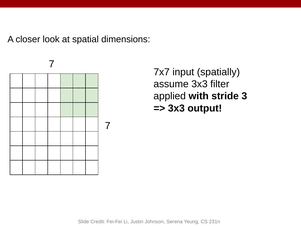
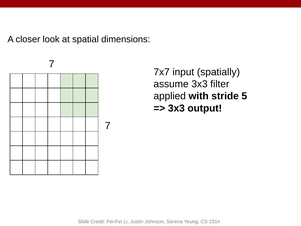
3: 3 -> 5 (244, 96)
